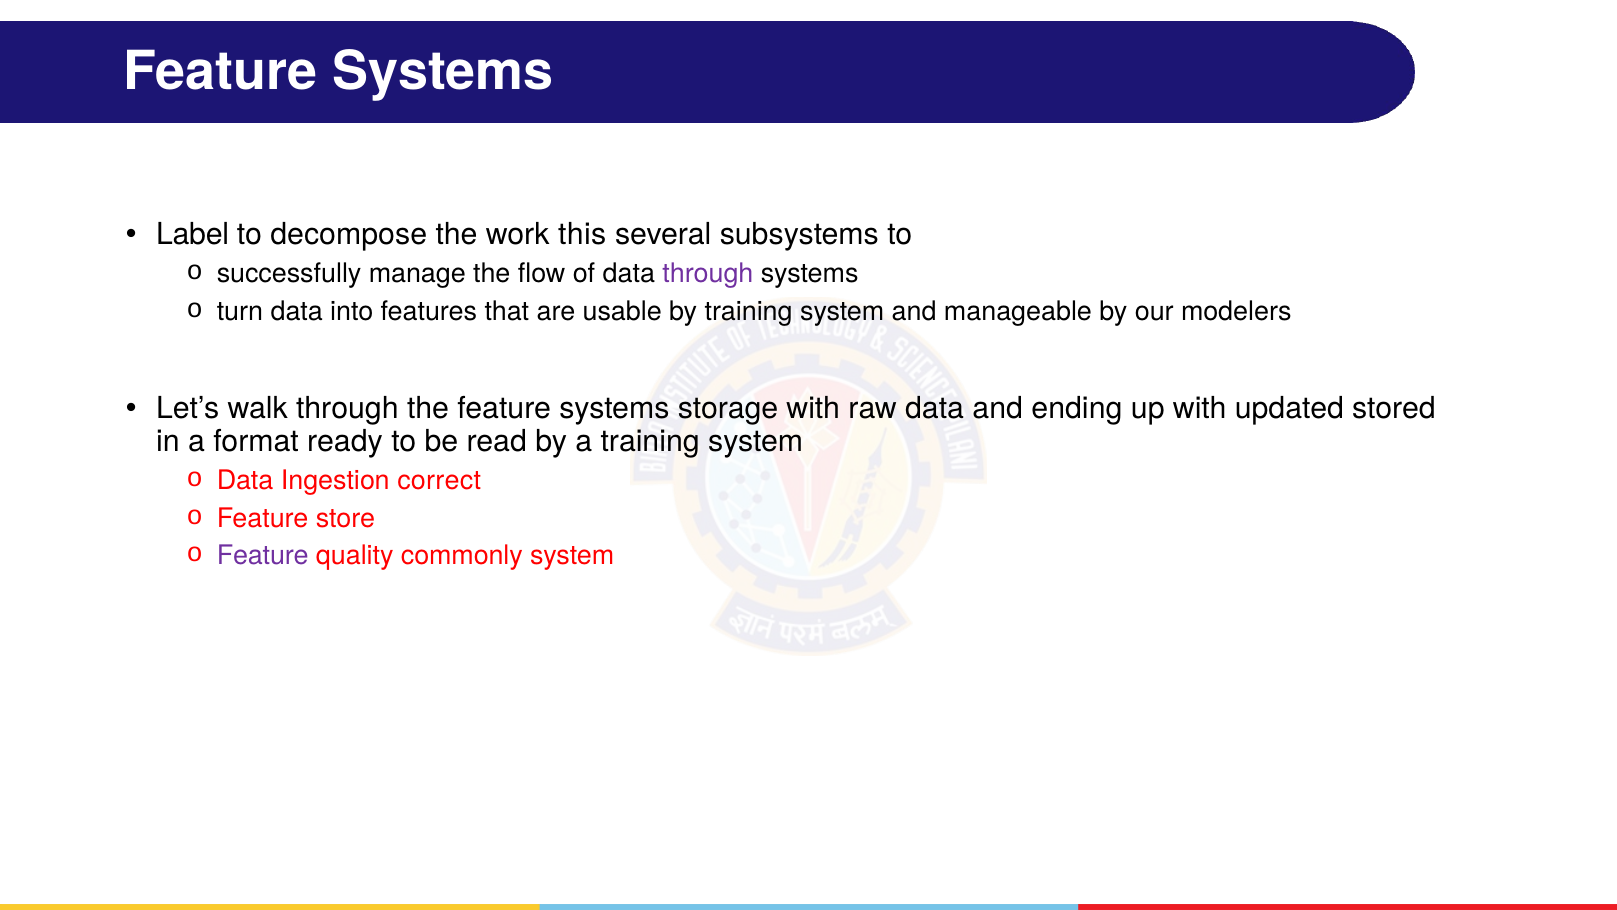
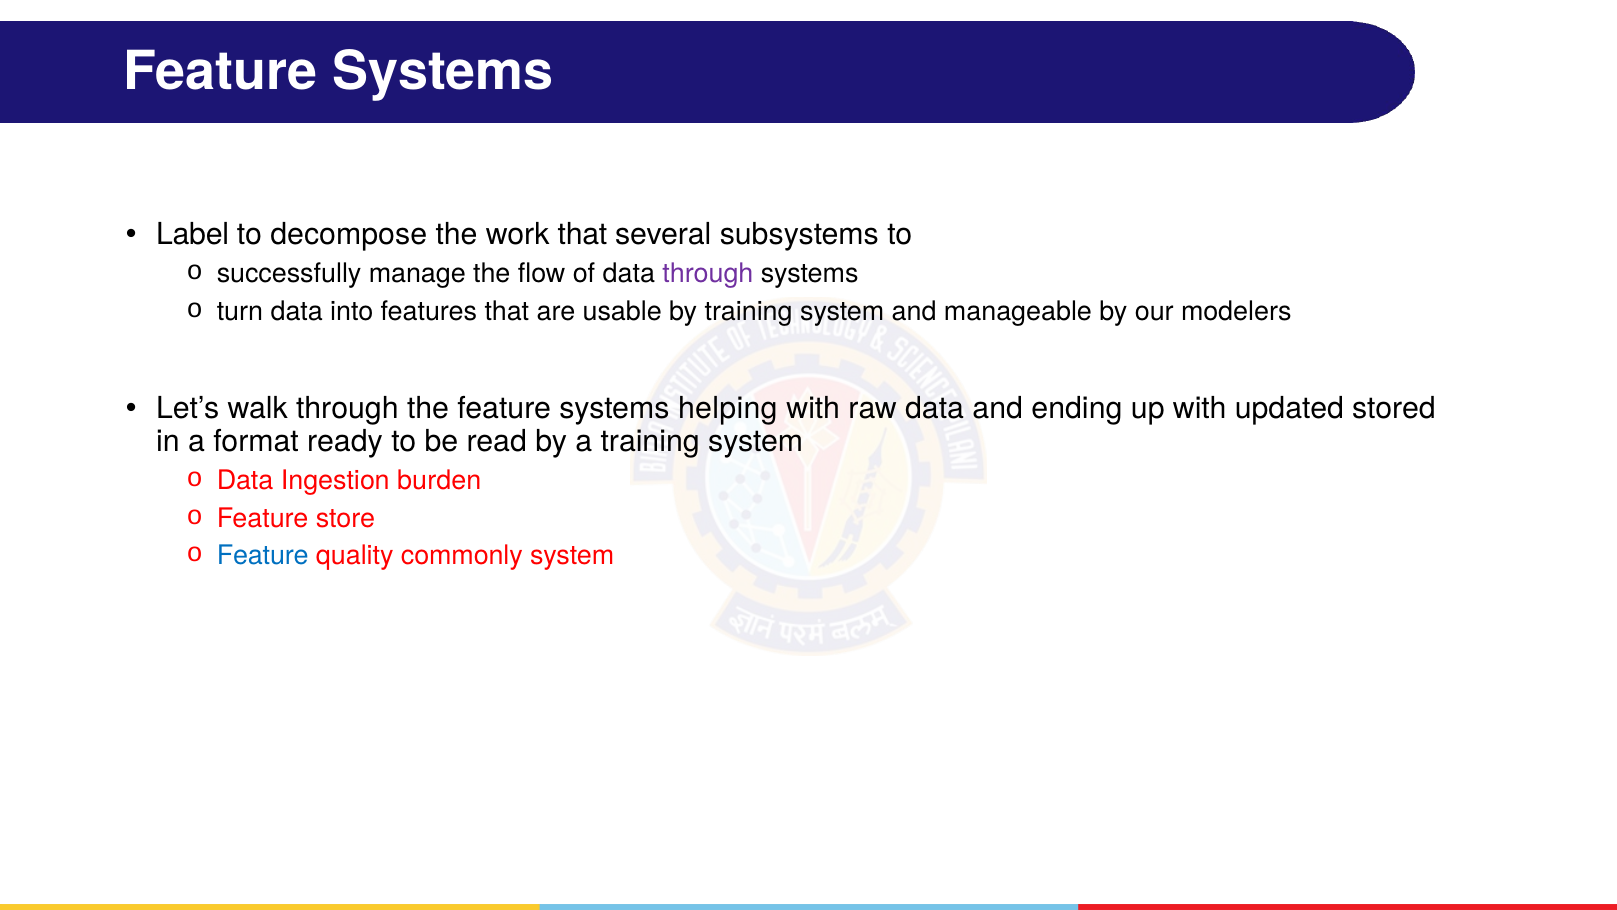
work this: this -> that (583, 234)
storage: storage -> helping (728, 409)
correct: correct -> burden (439, 481)
Feature colour: purple -> blue (263, 556)
